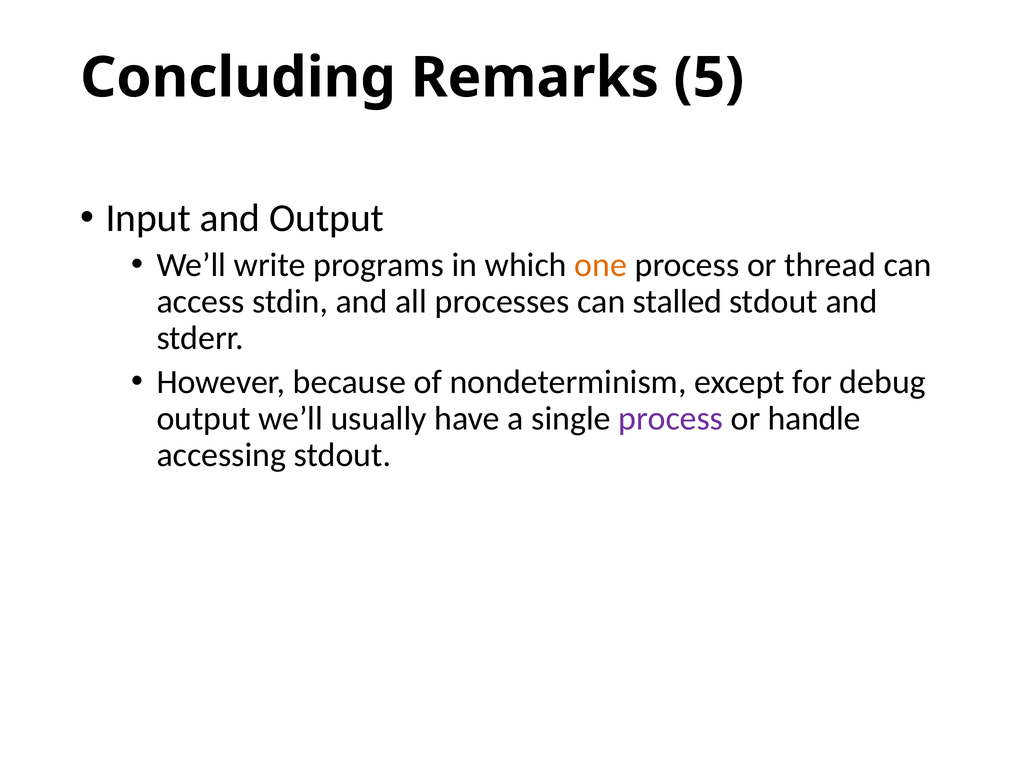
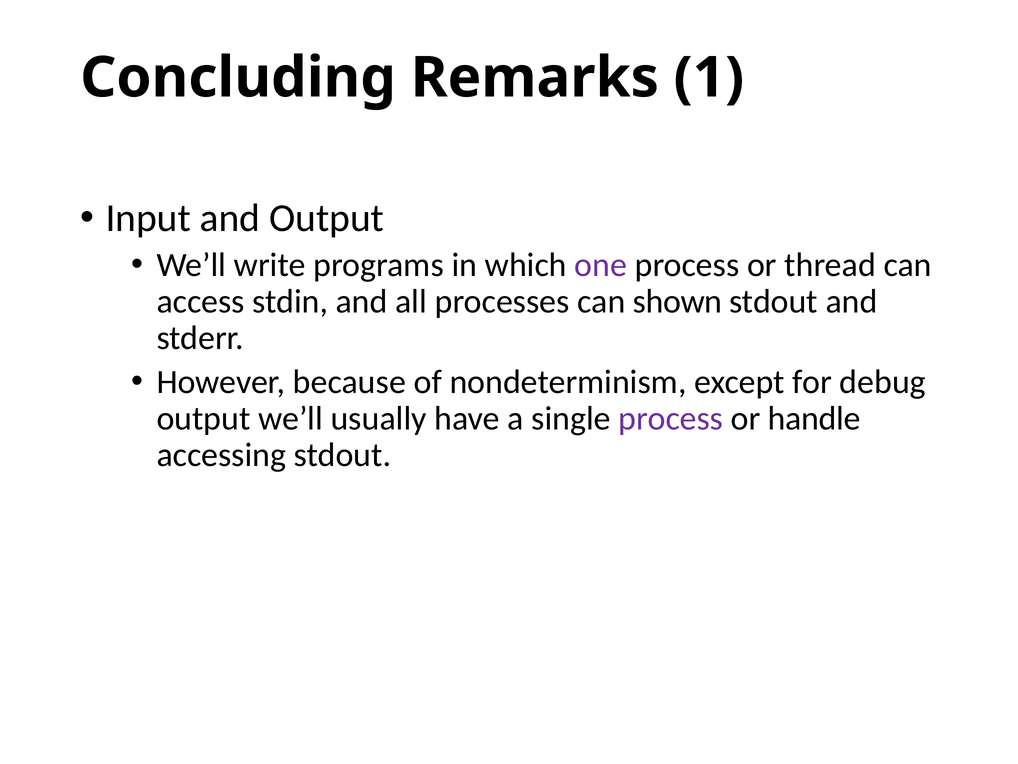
5: 5 -> 1 (709, 78)
one colour: orange -> purple (601, 265)
stalled: stalled -> shown (677, 301)
